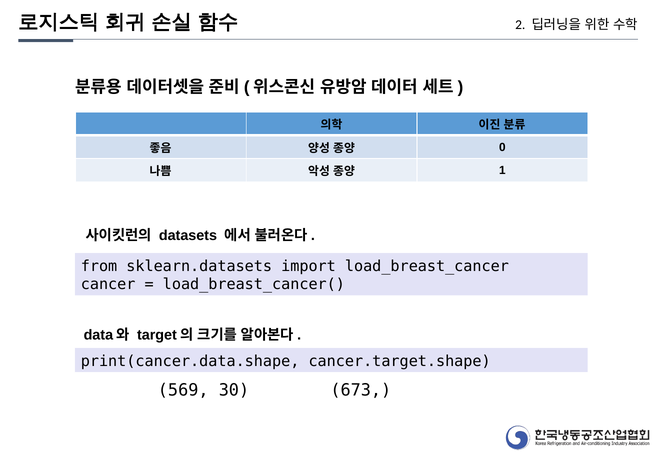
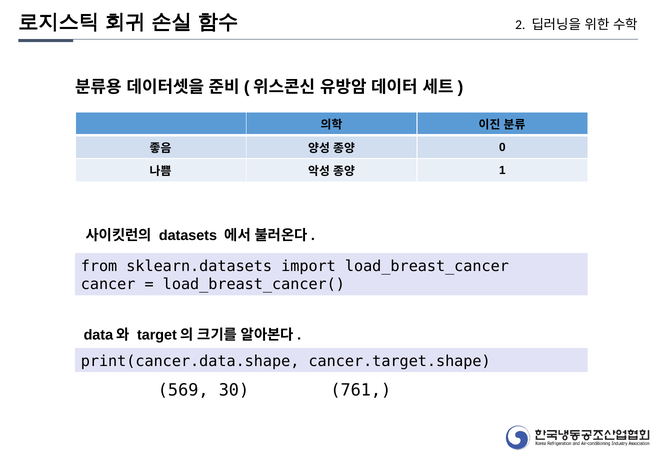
673: 673 -> 761 (361, 391)
